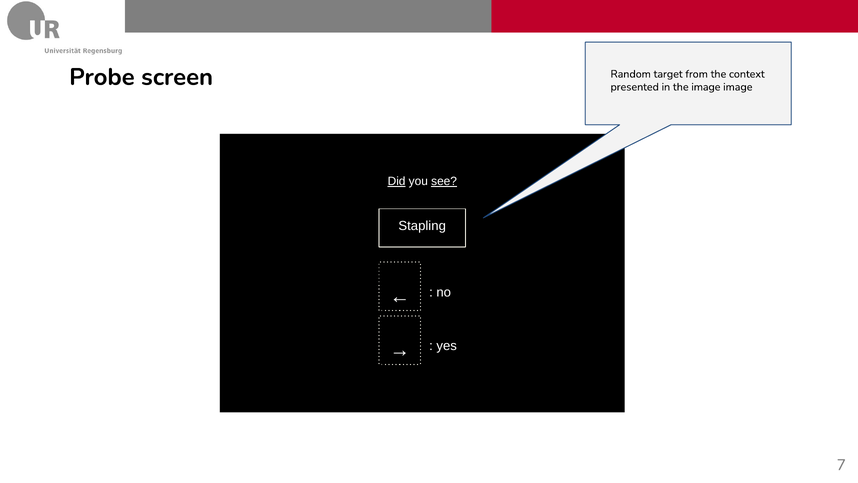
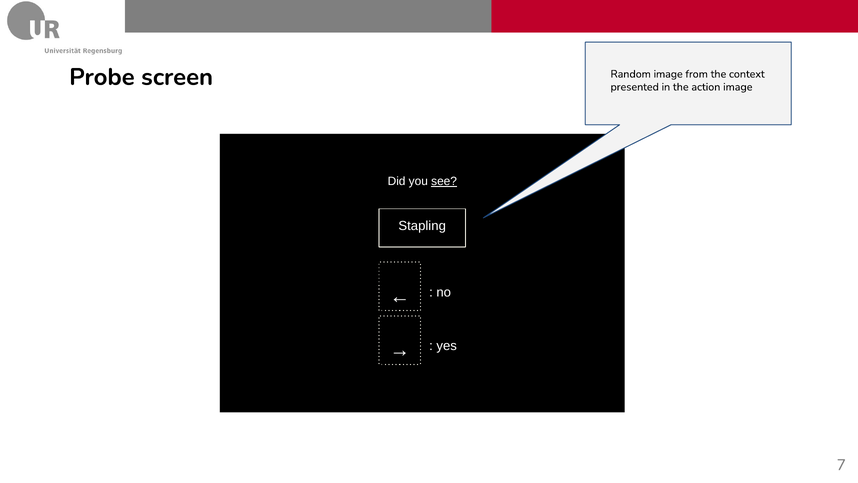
Random target: target -> image (668, 74)
the image: image -> action (706, 87)
Did underline: present -> none (397, 181)
